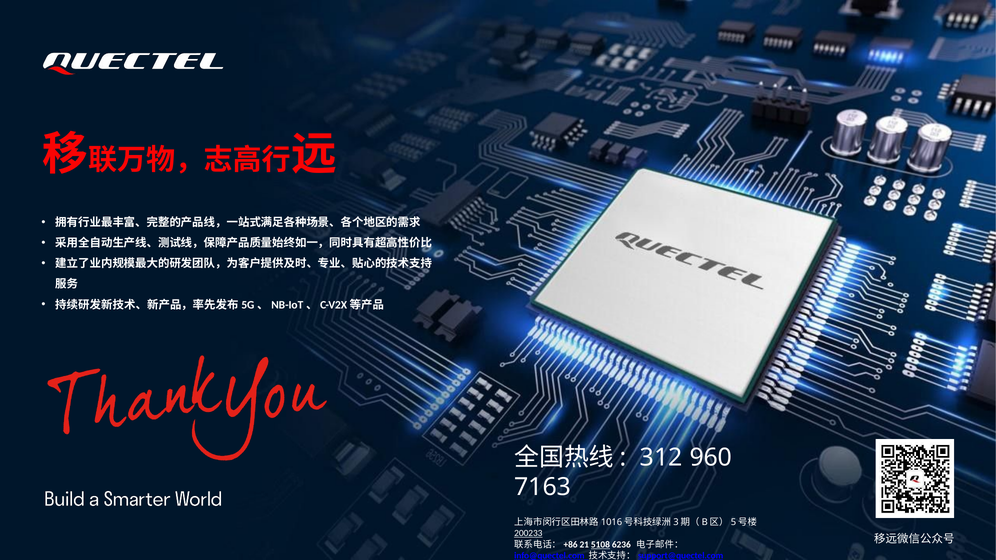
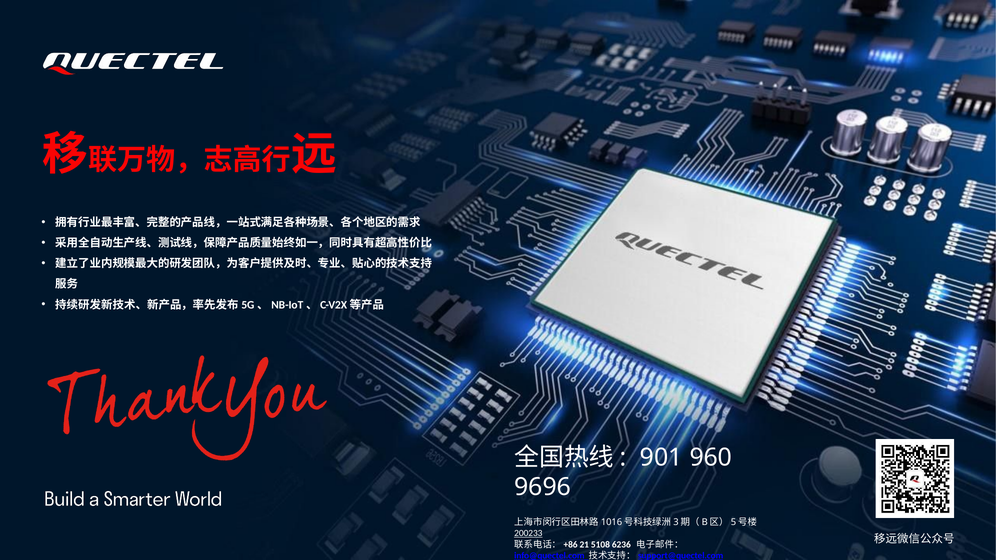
312: 312 -> 901 (661, 458)
7163: 7163 -> 9696 (543, 487)
5108 underline: present -> none (600, 545)
